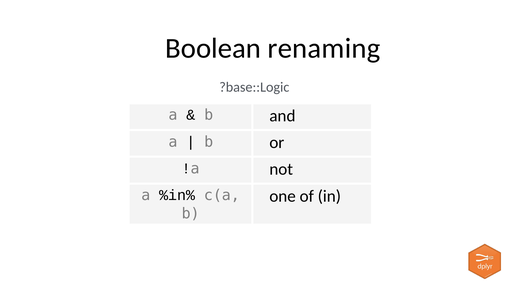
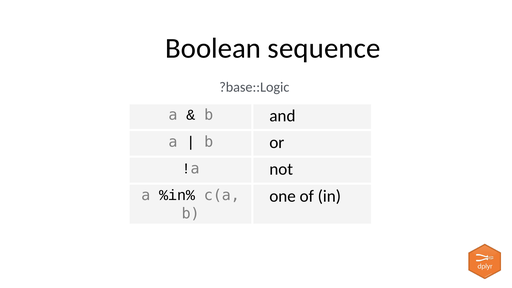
renaming: renaming -> sequence (324, 48)
